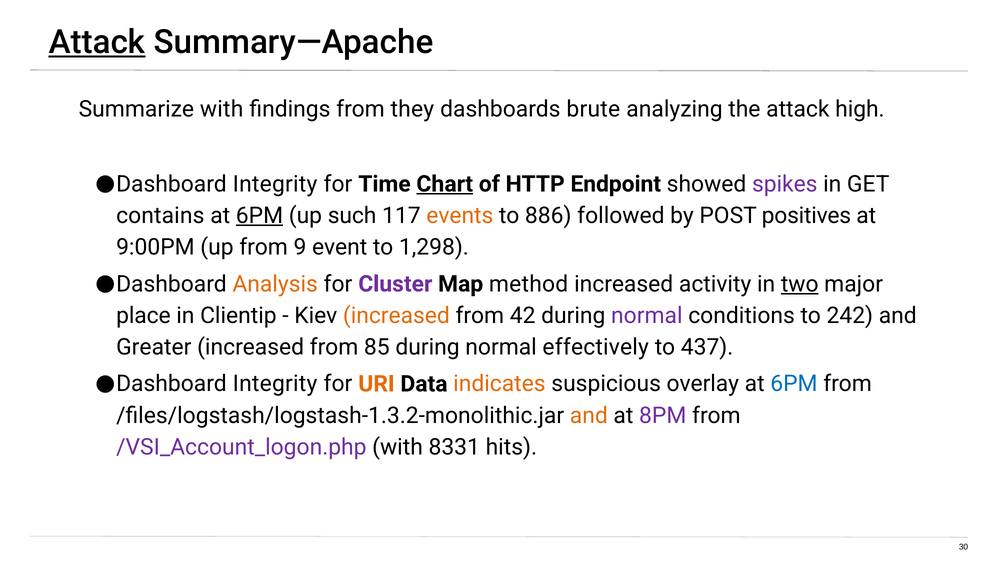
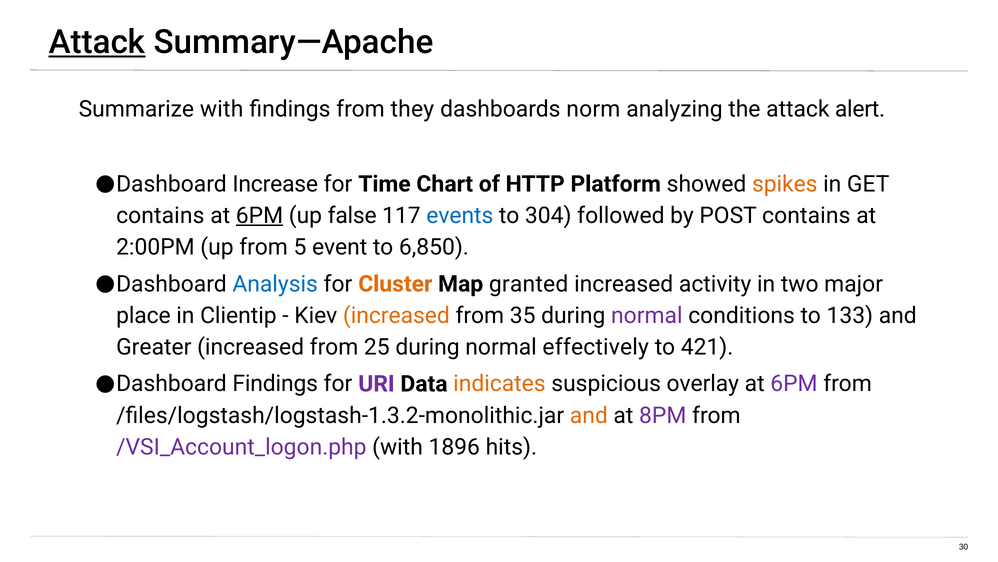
brute: brute -> norm (593, 109)
high: high -> alert (860, 109)
Integrity: Integrity -> Increase (275, 184)
Chart underline: present -> none (445, 184)
Endpoint: Endpoint -> Platform (616, 184)
spikes colour: purple -> orange (785, 184)
such: such -> false (352, 215)
events colour: orange -> blue (460, 215)
886: 886 -> 304 (548, 215)
POST positives: positives -> contains (806, 215)
9:00PM: 9:00PM -> 2:00PM (155, 247)
9: 9 -> 5 (300, 247)
1,298: 1,298 -> 6,850 (434, 247)
Analysis colour: orange -> blue (275, 284)
Cluster colour: purple -> orange (395, 284)
method: method -> granted (529, 284)
two underline: present -> none (800, 284)
42: 42 -> 35 (523, 315)
242: 242 -> 133 (850, 315)
85: 85 -> 25 (377, 347)
437: 437 -> 421 (707, 347)
Integrity: Integrity -> Findings (275, 384)
URI colour: orange -> purple (376, 384)
6PM colour: blue -> purple (794, 384)
8331: 8331 -> 1896 (454, 447)
